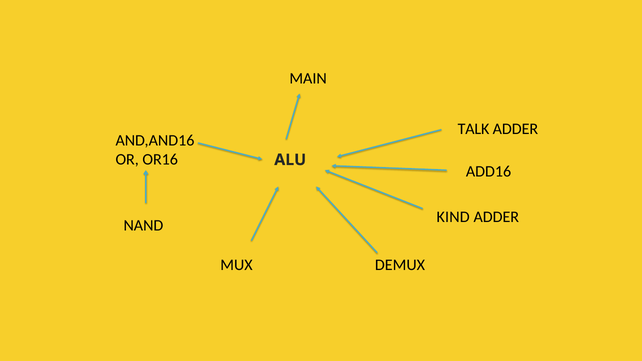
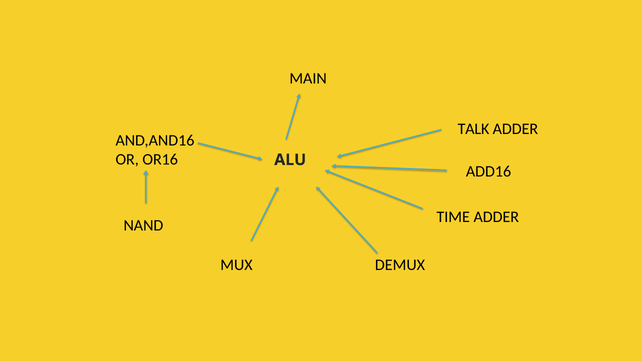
KIND: KIND -> TIME (453, 217)
